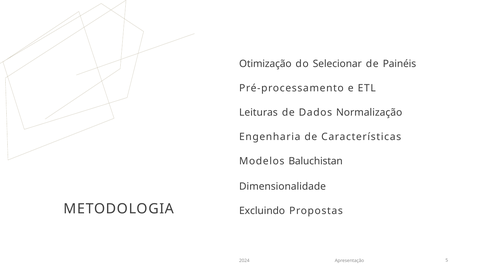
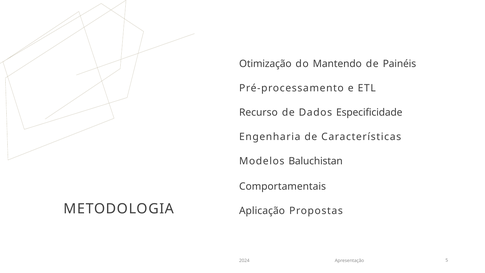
Selecionar: Selecionar -> Mantendo (337, 64)
Leituras: Leituras -> Recurso (258, 112)
Normalização: Normalização -> Especificidade (369, 112)
Dimensionalidade: Dimensionalidade -> Comportamentais (283, 186)
Excluindo: Excluindo -> Aplicação (262, 211)
